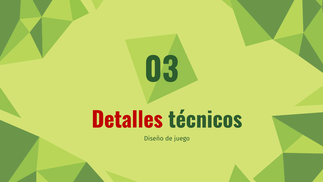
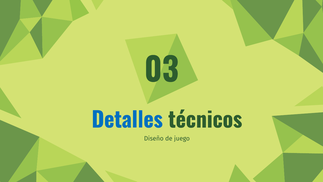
Detalles colour: red -> blue (127, 120)
